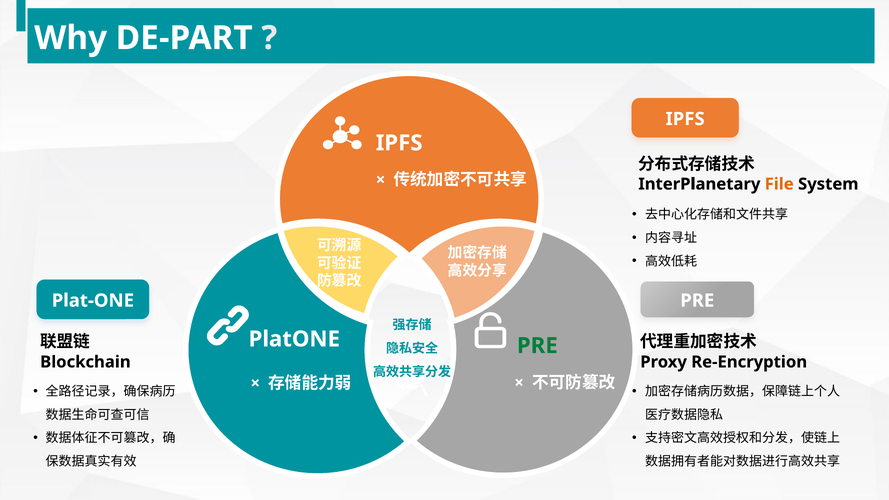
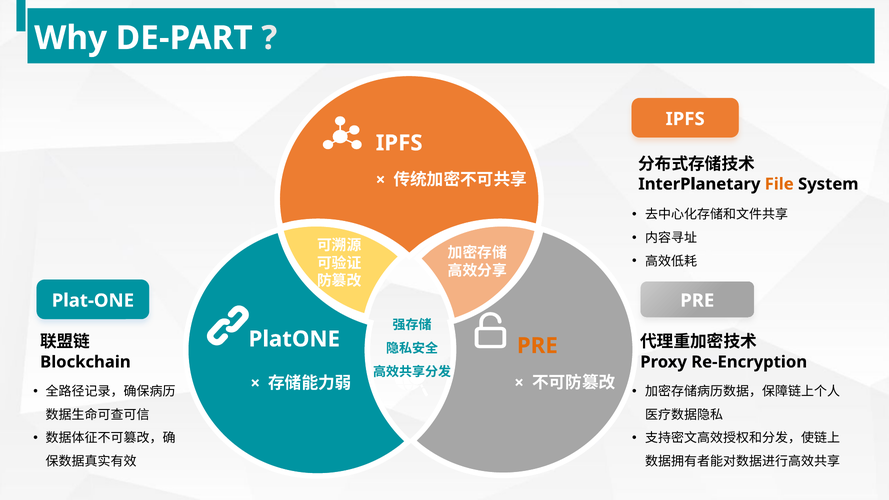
PRE colour: green -> orange (537, 346)
